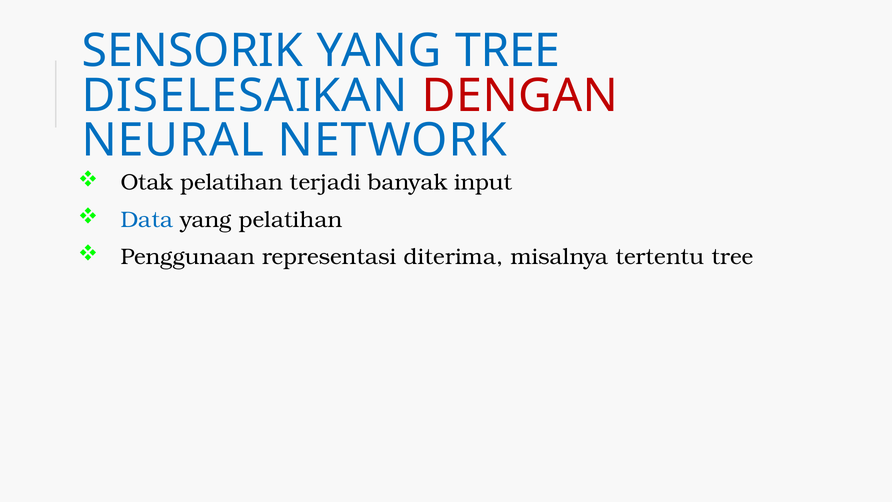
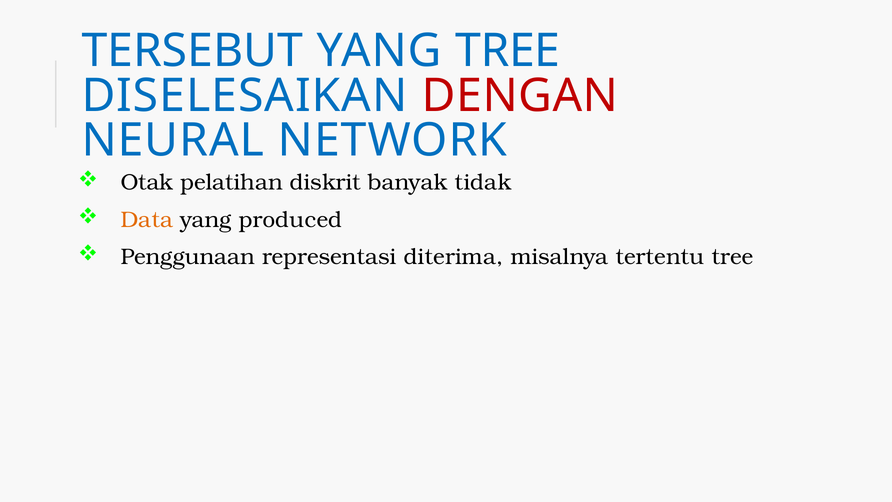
SENSORIK: SENSORIK -> TERSEBUT (192, 51)
terjadi: terjadi -> diskrit (325, 183)
input: input -> tidak (483, 183)
Data colour: blue -> orange (147, 220)
yang pelatihan: pelatihan -> produced (290, 220)
